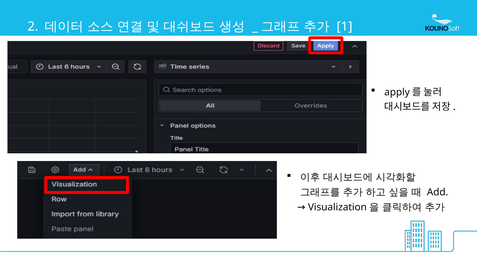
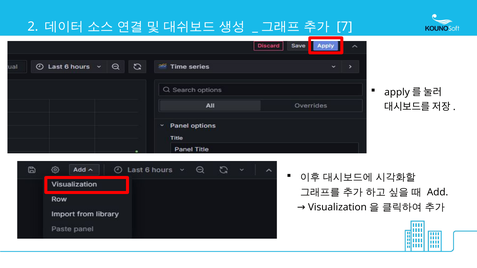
1: 1 -> 7 (345, 27)
